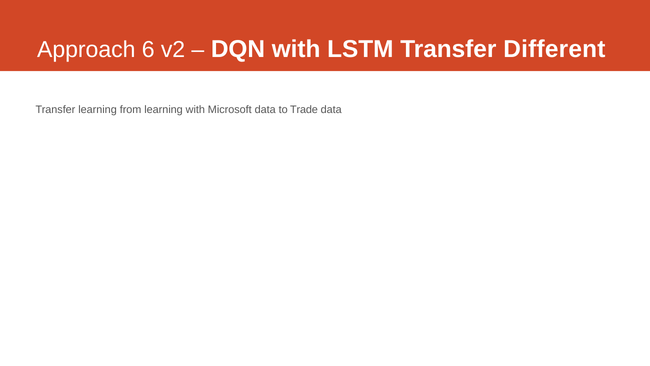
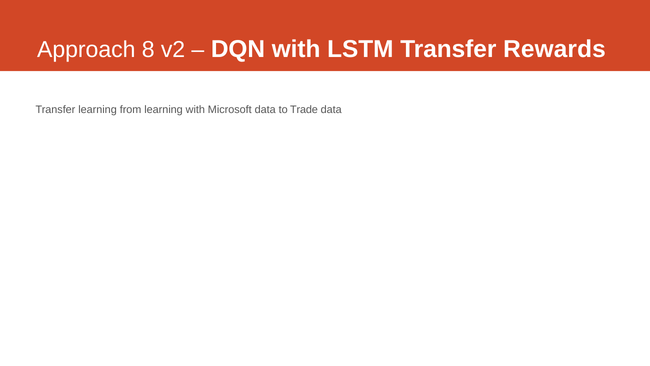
6: 6 -> 8 (148, 50)
Different: Different -> Rewards (554, 49)
